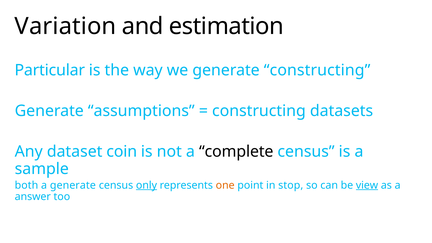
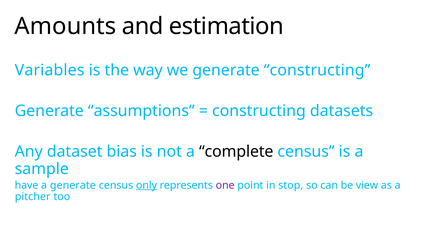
Variation: Variation -> Amounts (66, 26)
Particular: Particular -> Variables (50, 70)
coin: coin -> bias (122, 152)
both: both -> have (27, 185)
one colour: orange -> purple (225, 185)
view underline: present -> none (367, 185)
answer: answer -> pitcher (33, 197)
